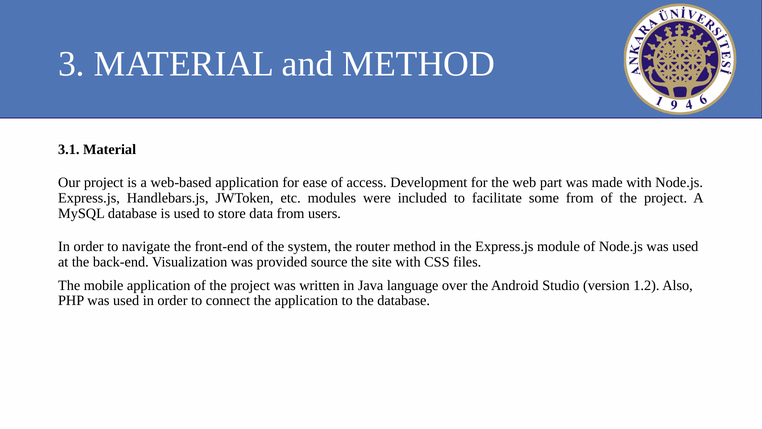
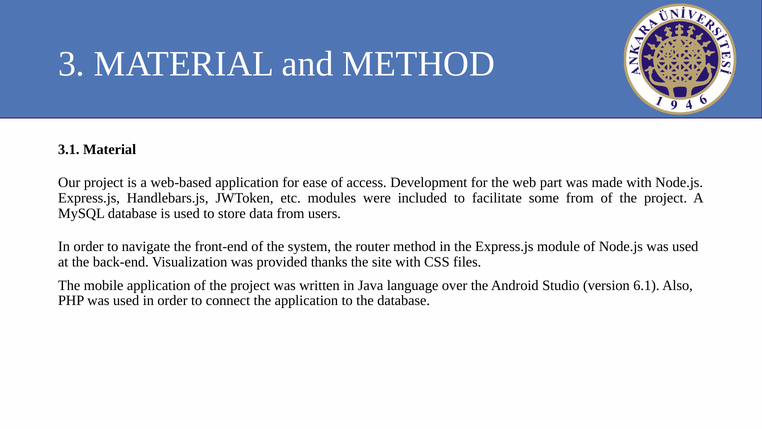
source: source -> thanks (329, 262)
1.2: 1.2 -> 6.1 (646, 285)
